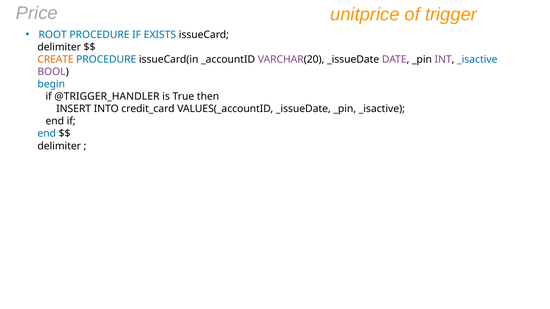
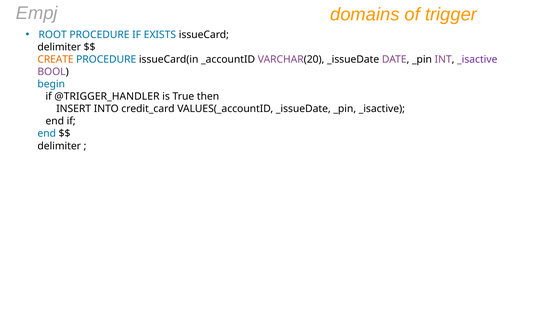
Price: Price -> Empj (37, 13)
unitprice: unitprice -> domains (365, 14)
_isactive colour: blue -> purple (477, 59)
